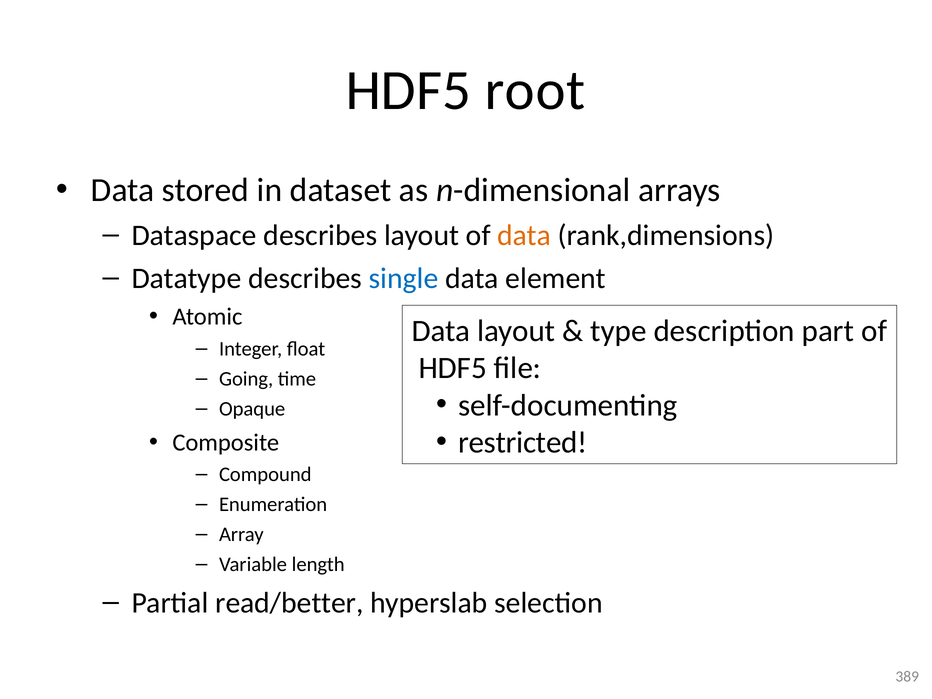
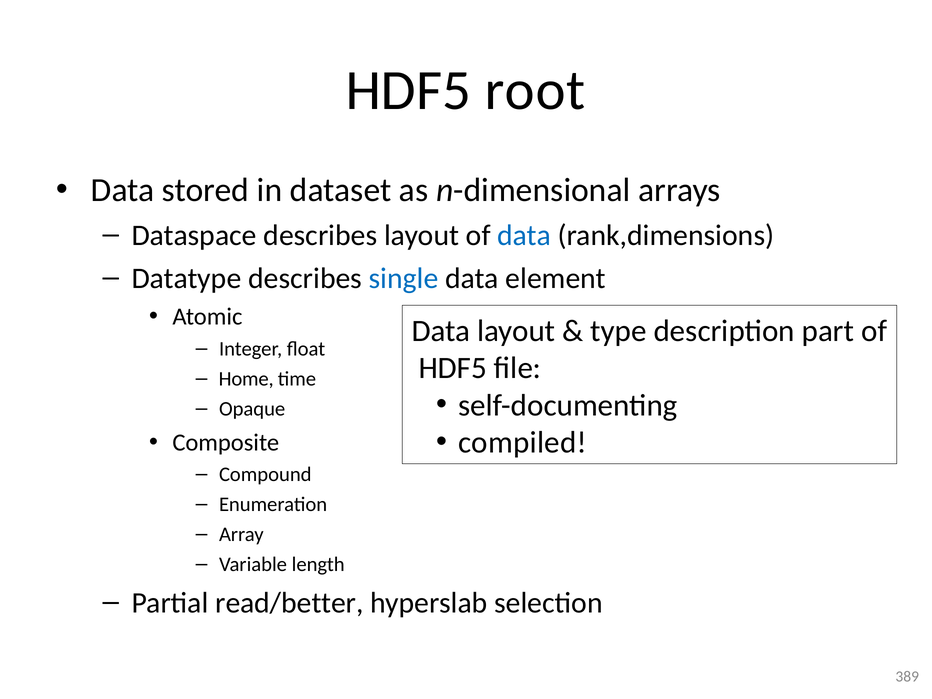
data colour: orange -> blue (524, 235)
Going: Going -> Home (246, 379)
restricted: restricted -> compiled (522, 443)
